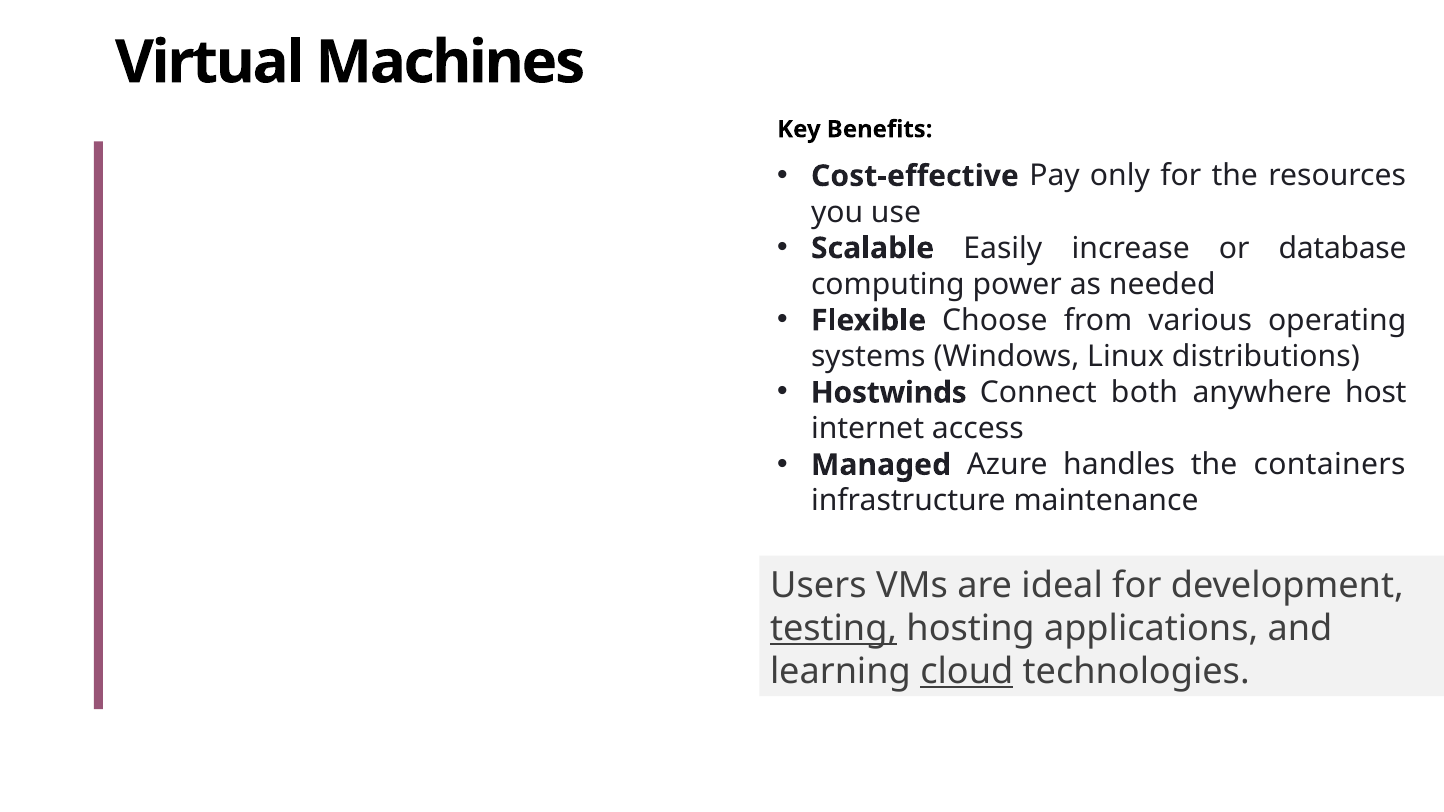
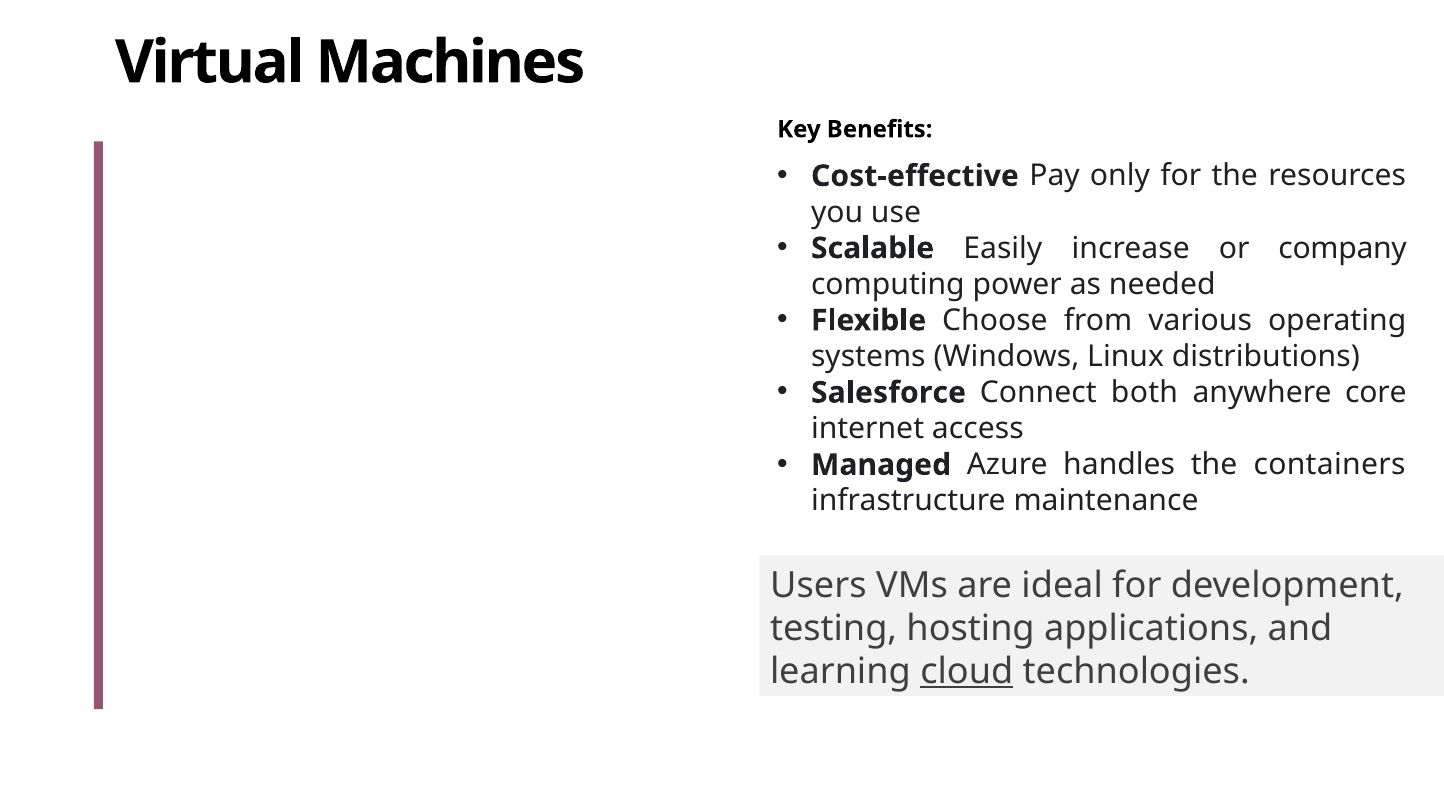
database: database -> company (1343, 248)
Hostwinds: Hostwinds -> Salesforce (889, 393)
host: host -> core (1376, 393)
testing underline: present -> none (834, 629)
